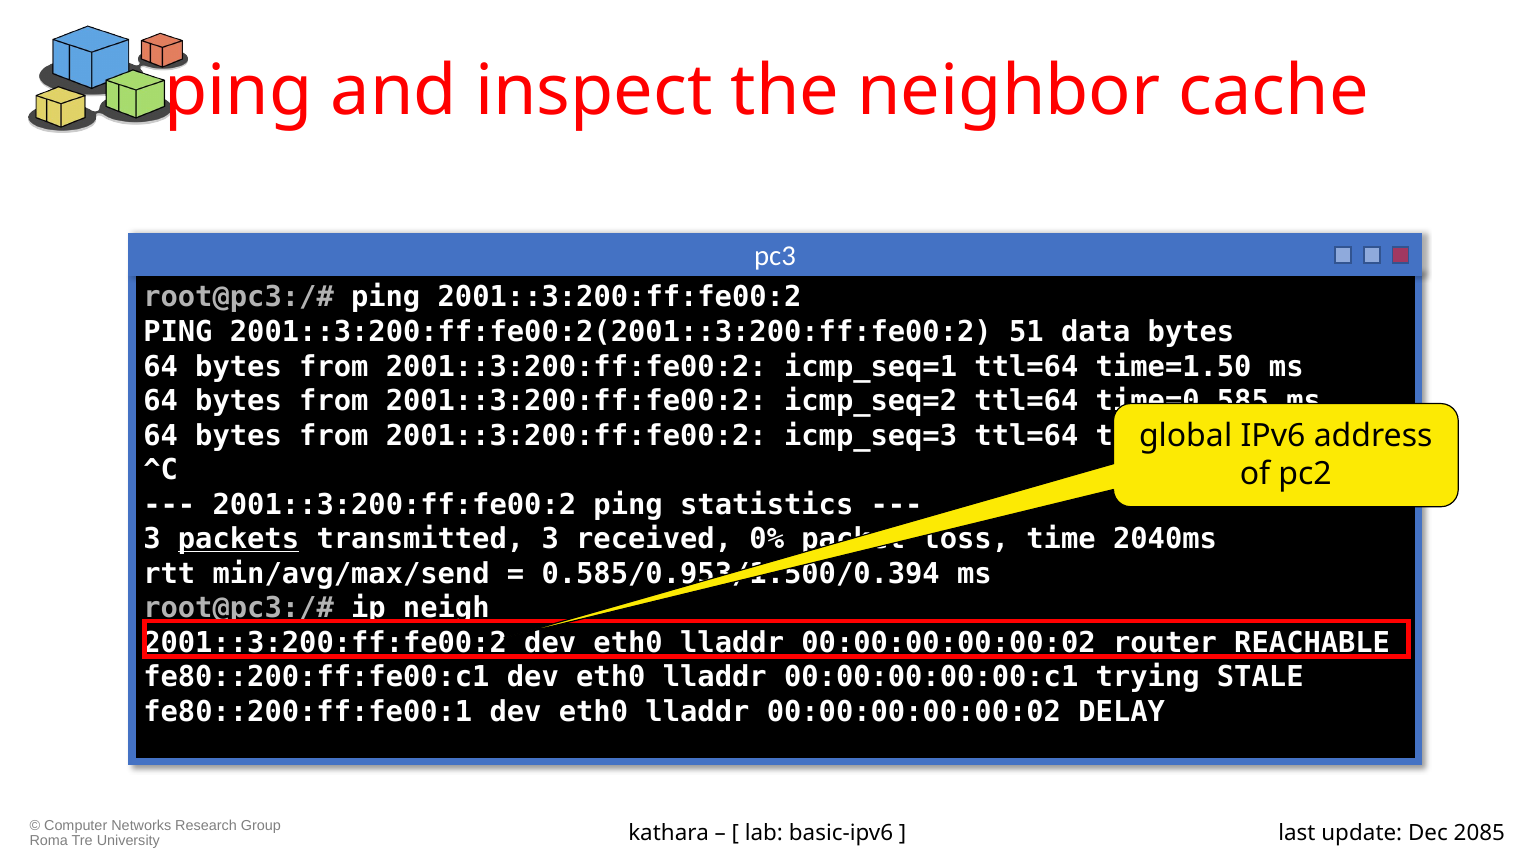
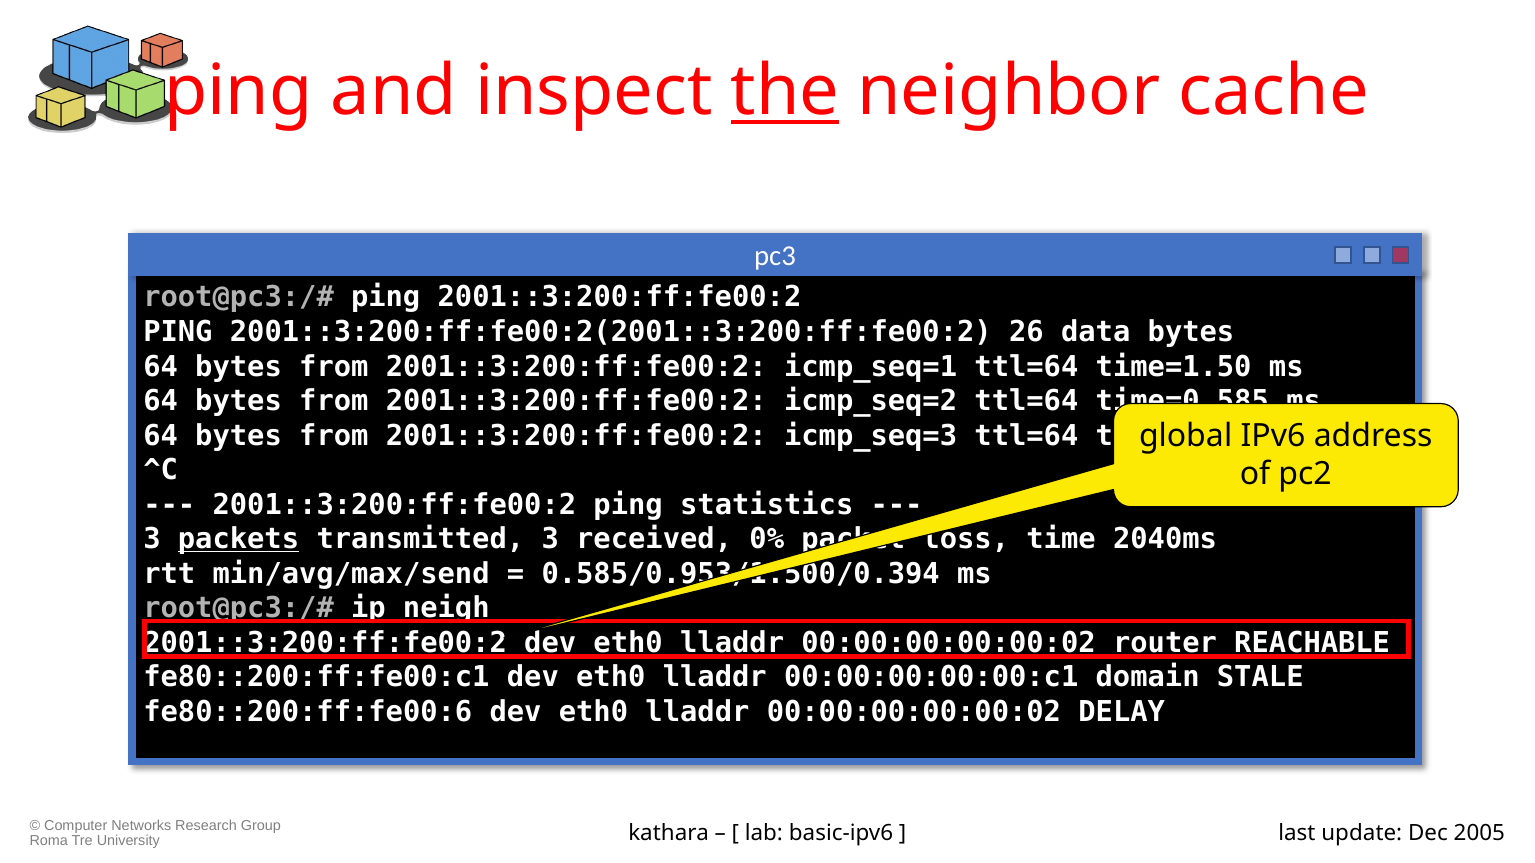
the underline: none -> present (785, 92)
51: 51 -> 26 (1026, 332)
trying: trying -> domain (1148, 678)
fe80::200:ff:fe00:1: fe80::200:ff:fe00:1 -> fe80::200:ff:fe00:6 (308, 712)
2085: 2085 -> 2005 (1479, 833)
